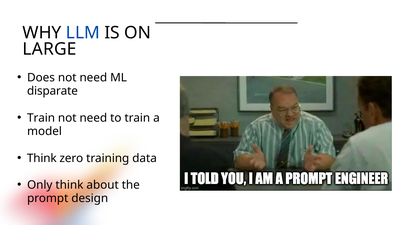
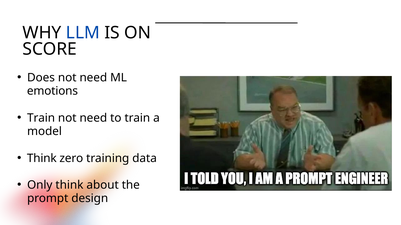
LARGE: LARGE -> SCORE (50, 49)
disparate: disparate -> emotions (52, 91)
